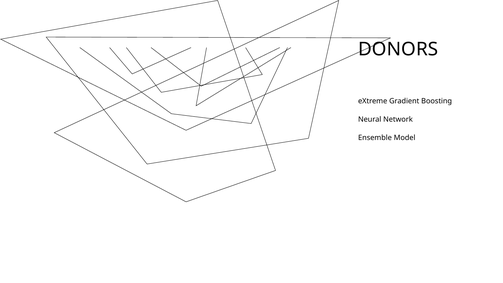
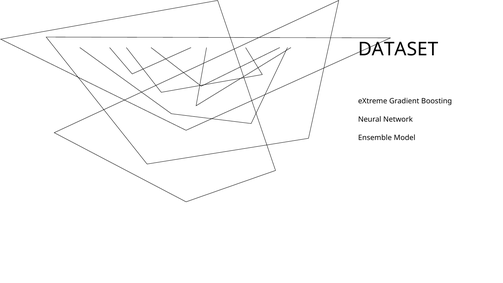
DONORS: DONORS -> DATASET (398, 49)
